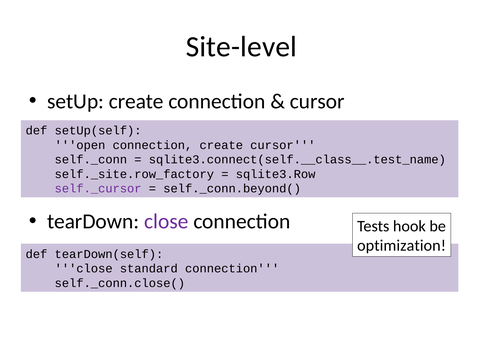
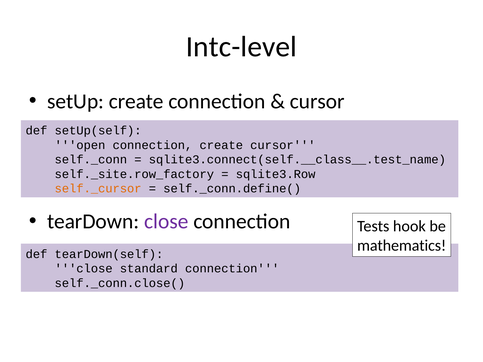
Site-level: Site-level -> Intc-level (241, 47)
self._cursor colour: purple -> orange (98, 189)
self._conn.beyond(: self._conn.beyond( -> self._conn.define( (232, 189)
optimization: optimization -> mathematics (402, 246)
